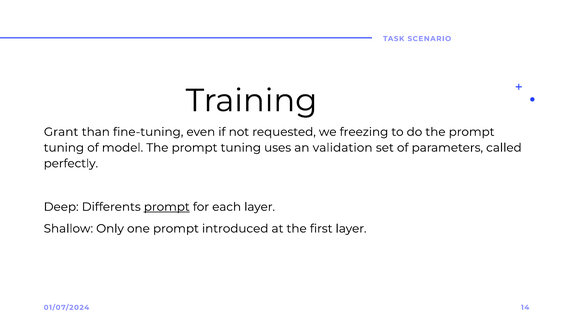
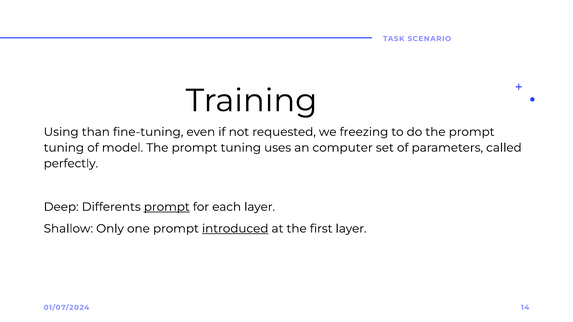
Grant: Grant -> Using (61, 132)
validation: validation -> computer (343, 148)
introduced underline: none -> present (235, 229)
